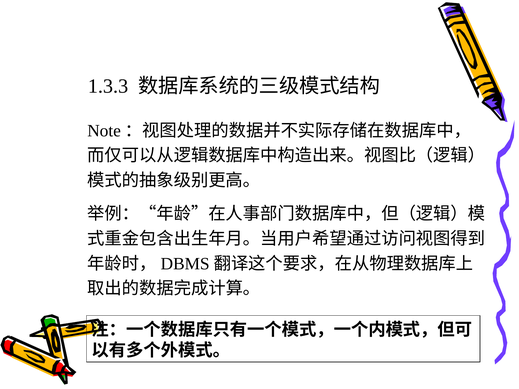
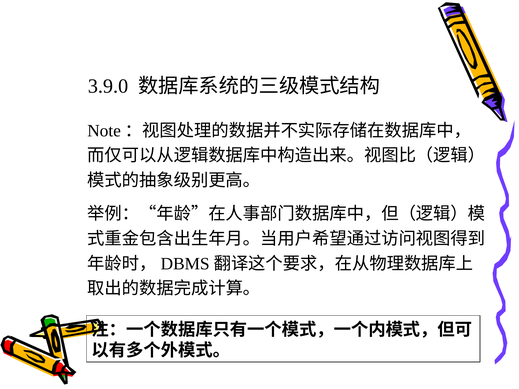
1.3.3: 1.3.3 -> 3.9.0 (108, 86)
